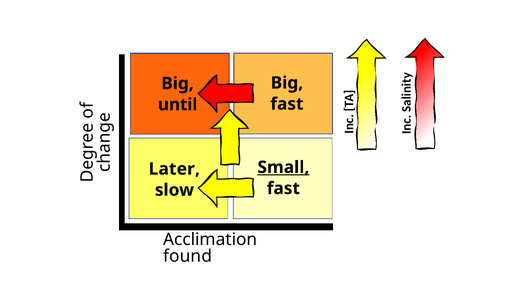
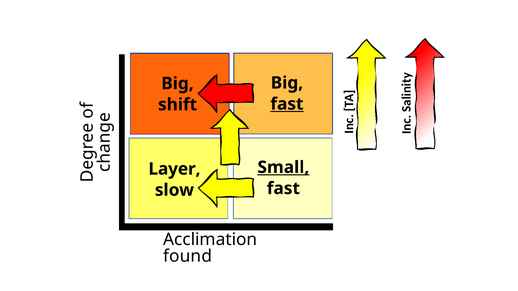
fast underline: none -> present (287, 104)
until: until -> shift (178, 105)
Later: Later -> Layer (174, 169)
